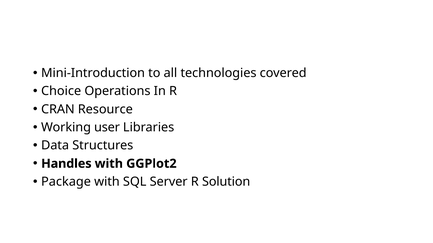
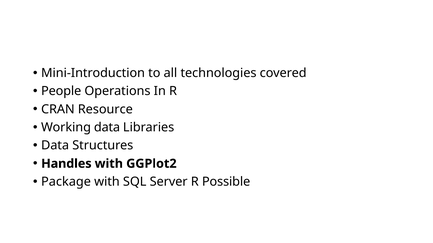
Choice: Choice -> People (61, 91)
Working user: user -> data (107, 128)
Solution: Solution -> Possible (226, 182)
